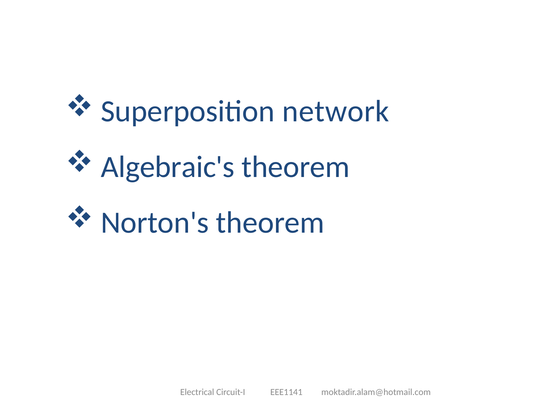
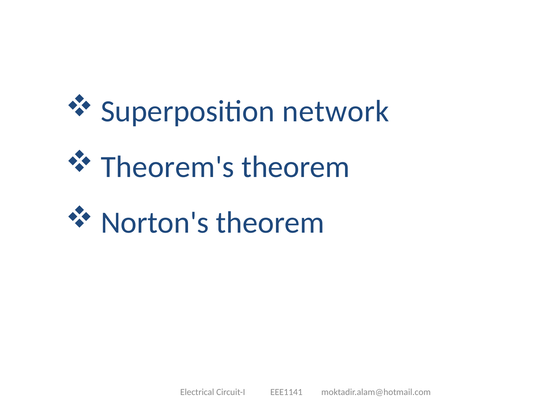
Algebraic's: Algebraic's -> Theorem's (168, 167)
